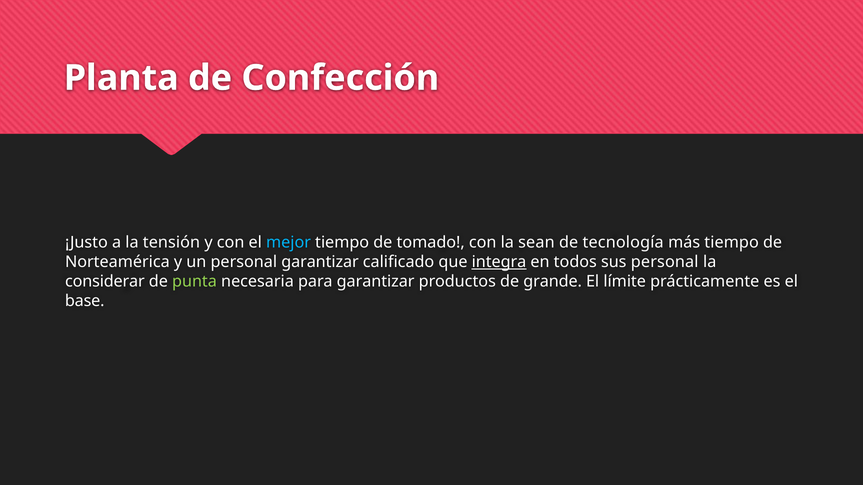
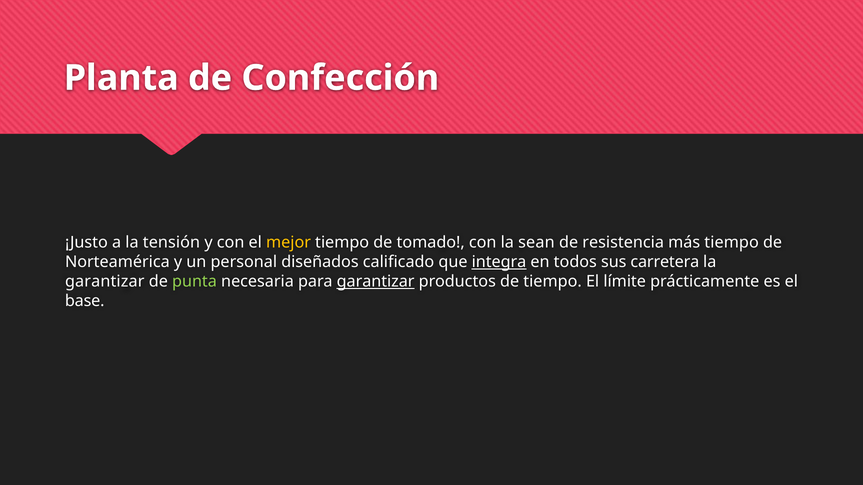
mejor colour: light blue -> yellow (289, 243)
tecnología: tecnología -> resistencia (623, 243)
personal garantizar: garantizar -> diseñados (320, 262)
sus personal: personal -> carretera (665, 262)
considerar: considerar -> garantizar (105, 282)
garantizar underline: none -> present (376, 282)
de grande: grande -> tiempo (553, 282)
